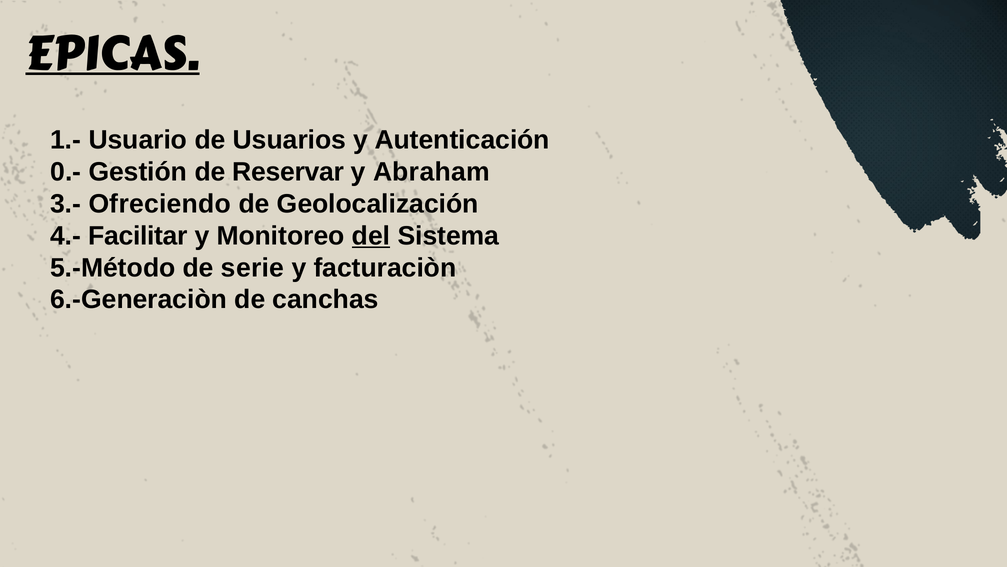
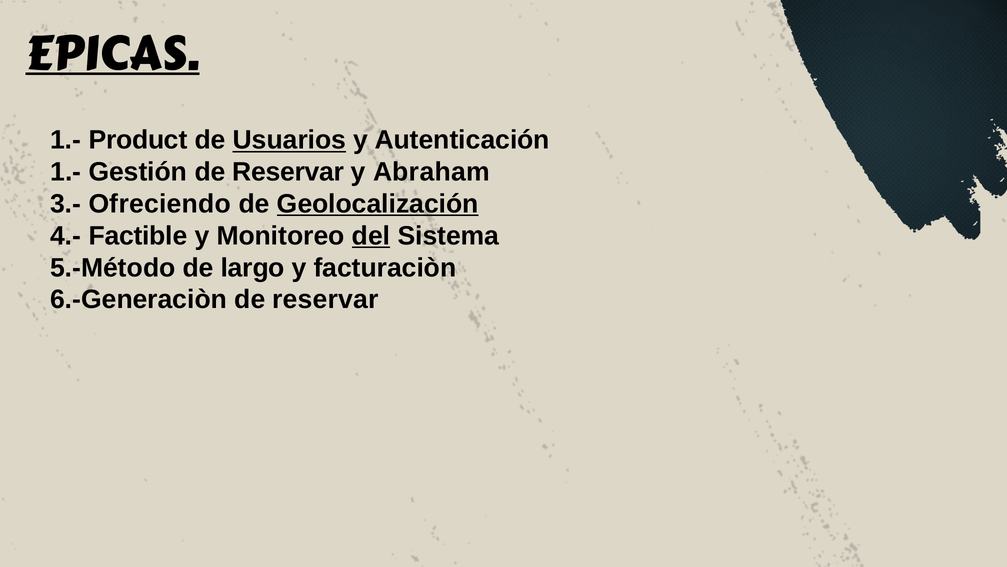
Usuario: Usuario -> Product (138, 140)
Usuarios underline: none -> present (289, 140)
0.-: 0.- -> 1.- (66, 172)
Geolocalización underline: none -> present (378, 204)
Facilitar: Facilitar -> Factible (138, 236)
serie: serie -> largo (253, 267)
6.-Generaciòn de canchas: canchas -> reservar (325, 299)
